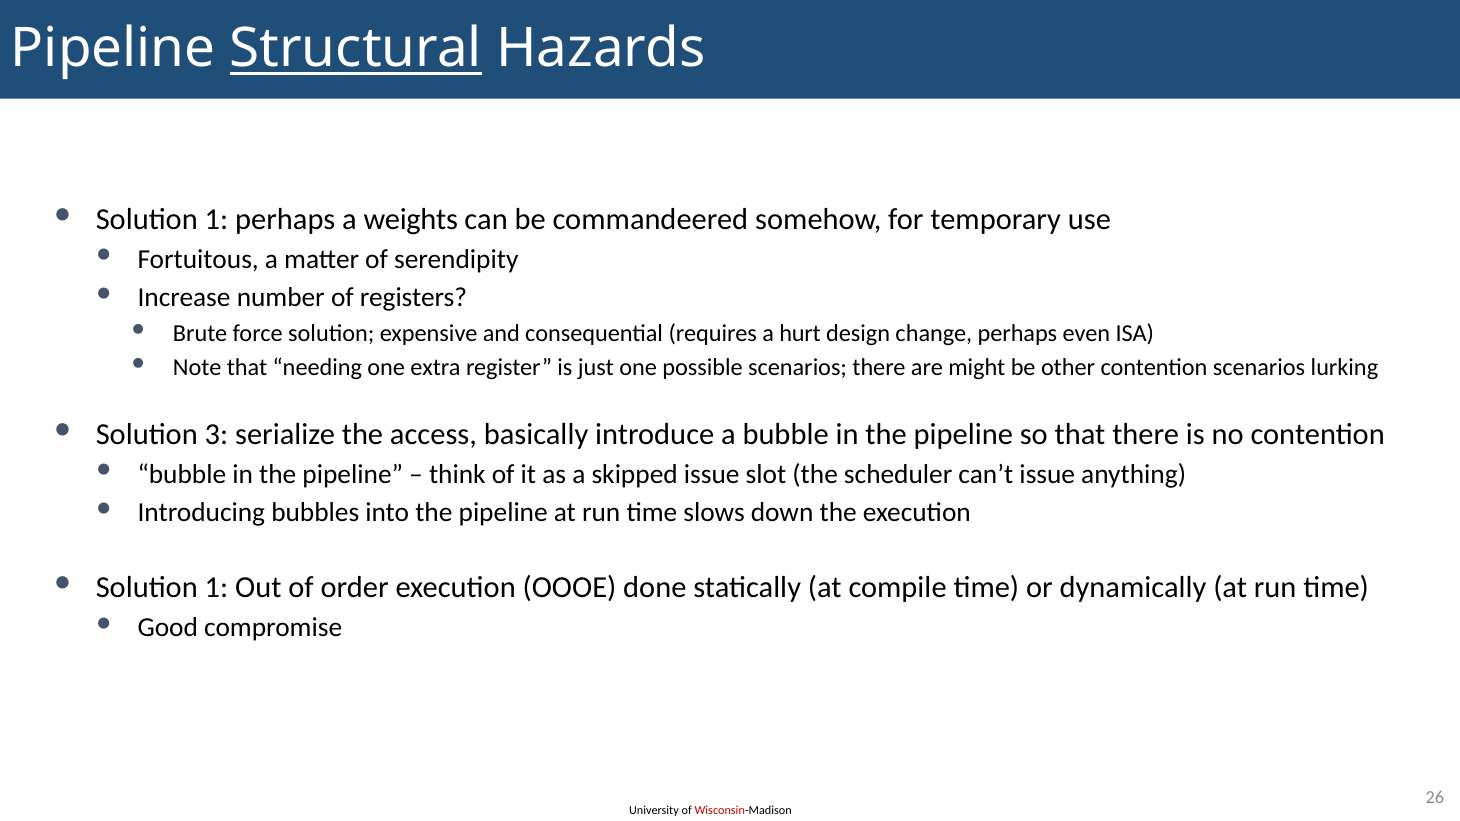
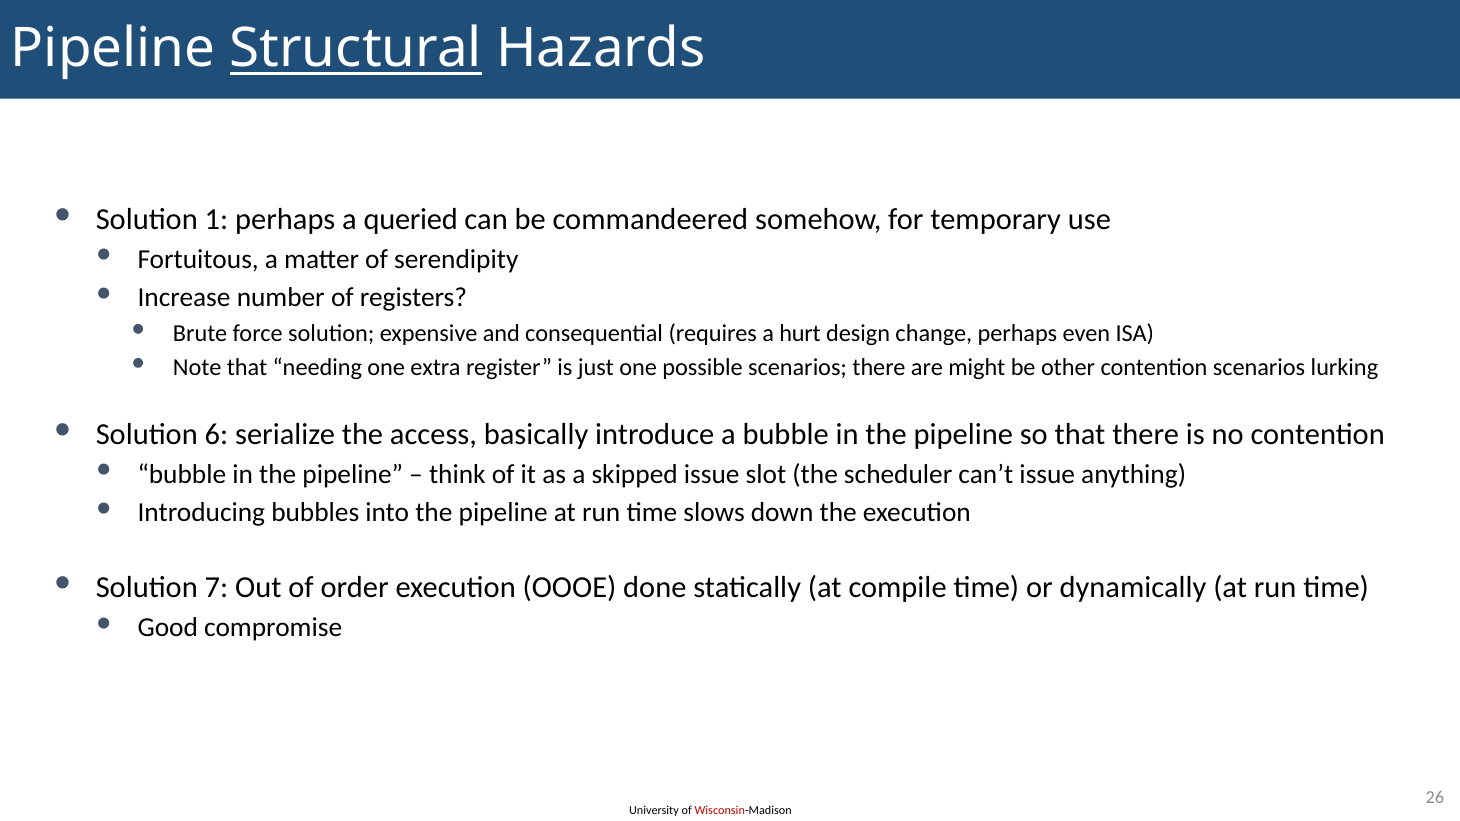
weights: weights -> queried (411, 219)
3: 3 -> 6 (216, 435)
1: 1 -> 7 (216, 588)
